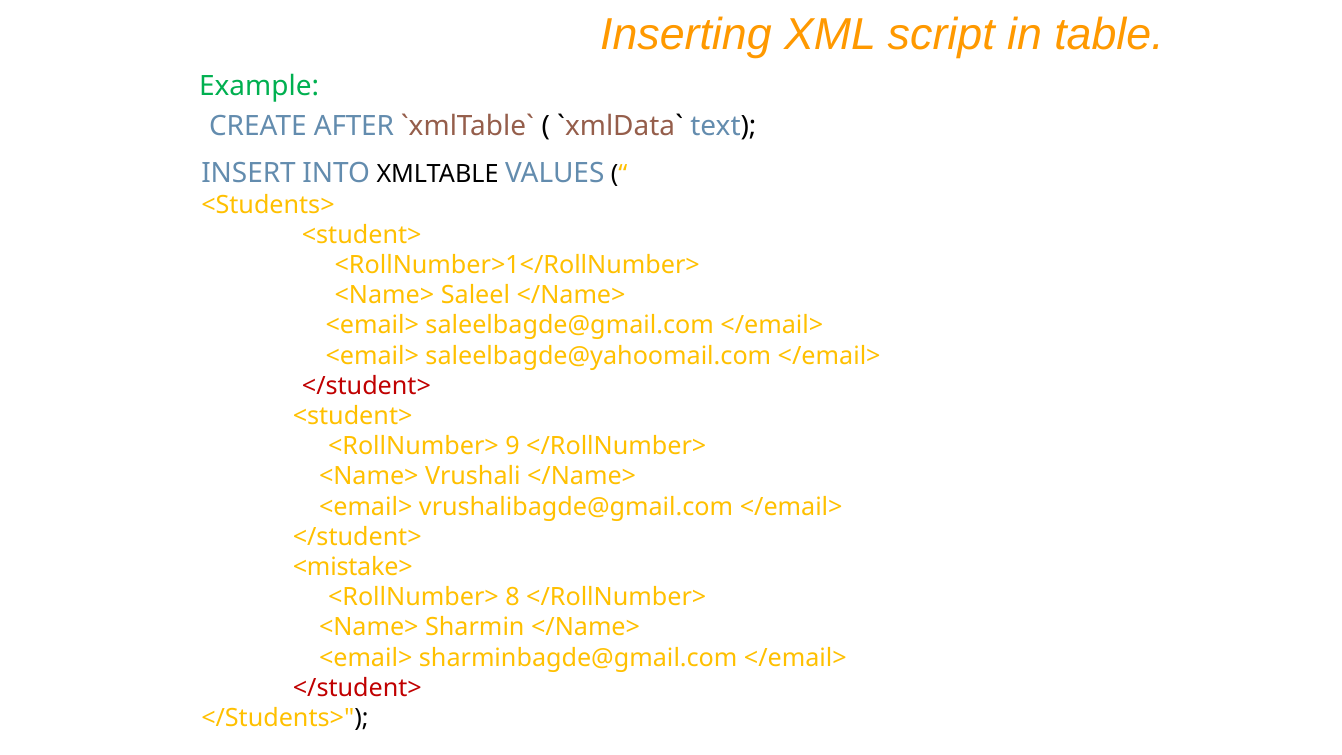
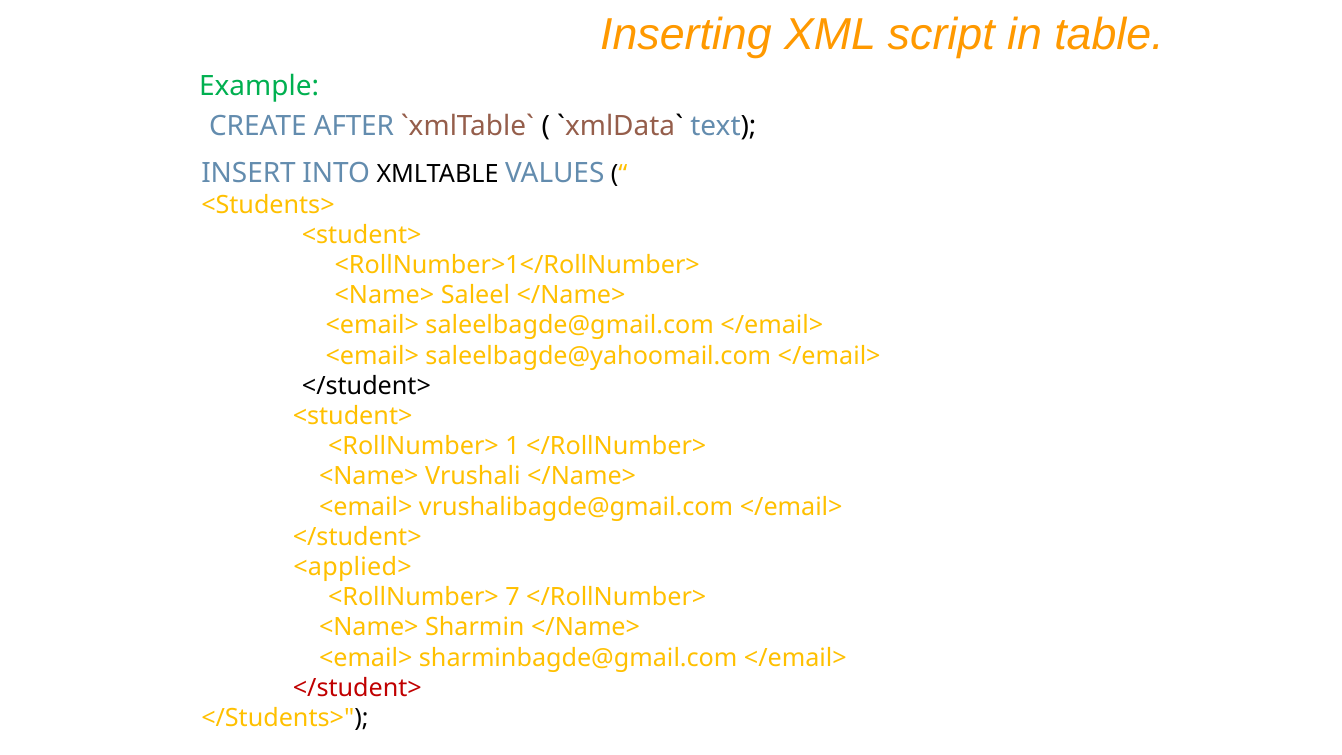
</student> colour: red -> black (366, 386)
9: 9 -> 1 (512, 446)
<mistake>: <mistake> -> <applied> (353, 567)
8: 8 -> 7 (512, 597)
